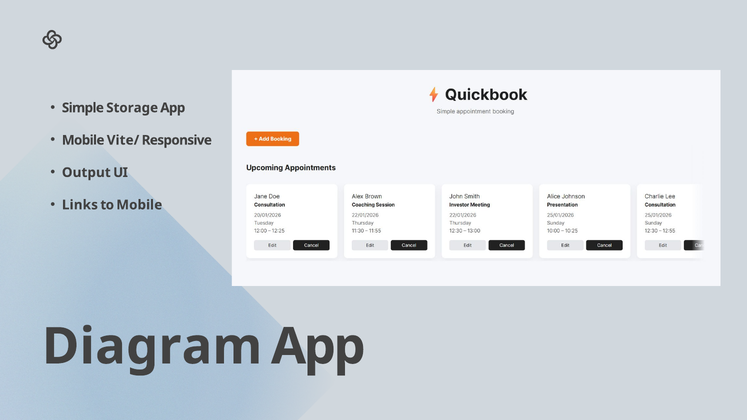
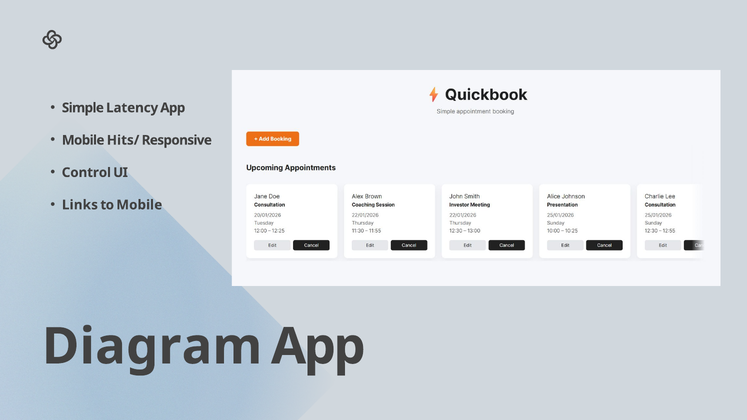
Storage: Storage -> Latency (132, 108)
Vite/: Vite/ -> Hits/ (123, 140)
Output: Output -> Control (86, 173)
